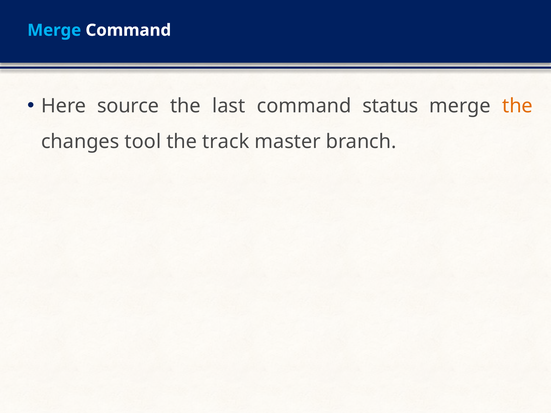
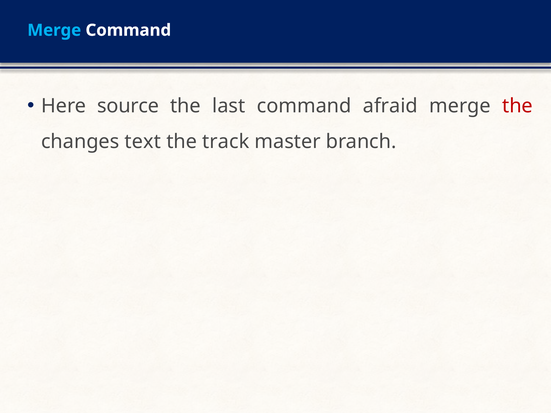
status: status -> afraid (390, 106)
the colour: orange -> red (518, 106)
tool: tool -> text (143, 142)
